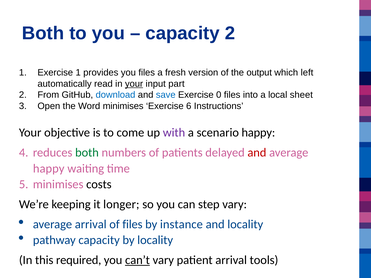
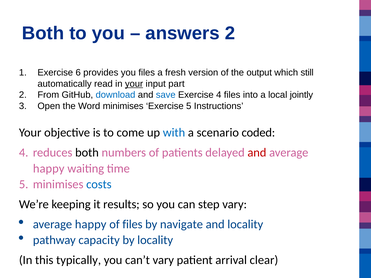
capacity: capacity -> answers (183, 33)
Exercise 1: 1 -> 6 (78, 73)
left: left -> still (307, 73)
Exercise 0: 0 -> 4 (219, 95)
sheet: sheet -> jointly (301, 95)
Exercise 6: 6 -> 5 (189, 106)
with colour: purple -> blue (174, 133)
scenario happy: happy -> coded (258, 133)
both colour: green -> black (87, 153)
costs colour: black -> blue (99, 184)
longer: longer -> results (121, 204)
arrival: arrival -> happy (91, 224)
instance: instance -> navigate (181, 224)
required: required -> typically (79, 260)
can’t underline: present -> none (137, 260)
tools: tools -> clear (264, 260)
